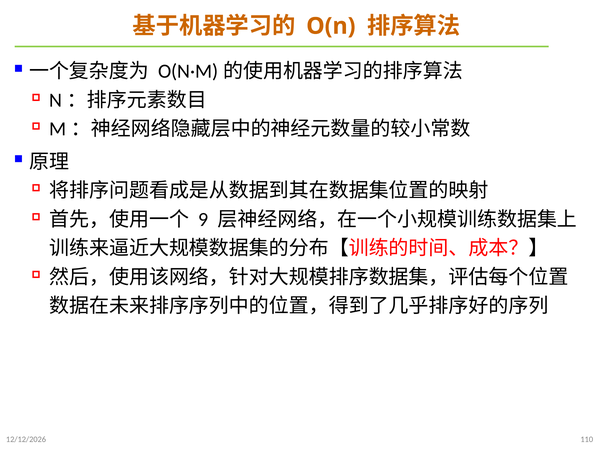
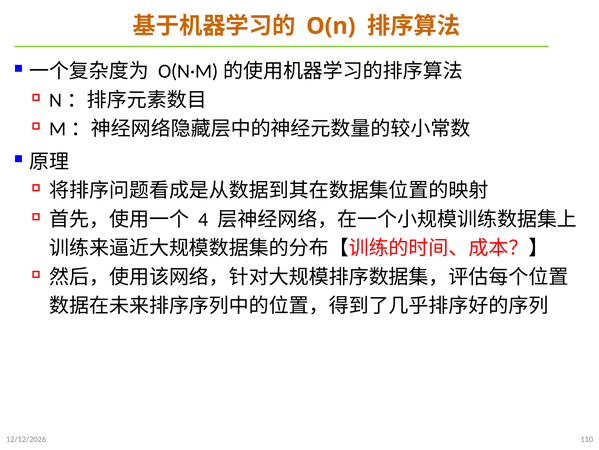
9: 9 -> 4 (203, 219)
